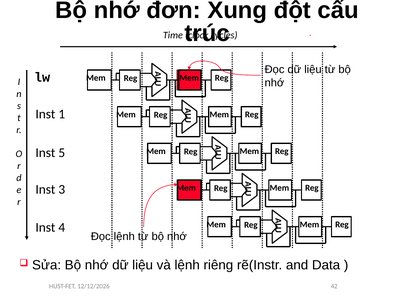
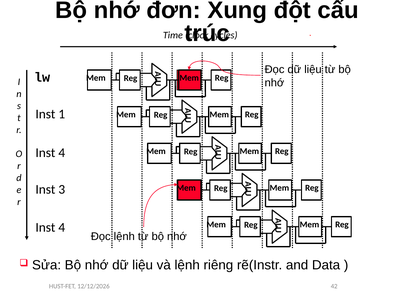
5: 5 -> 4 (62, 153)
